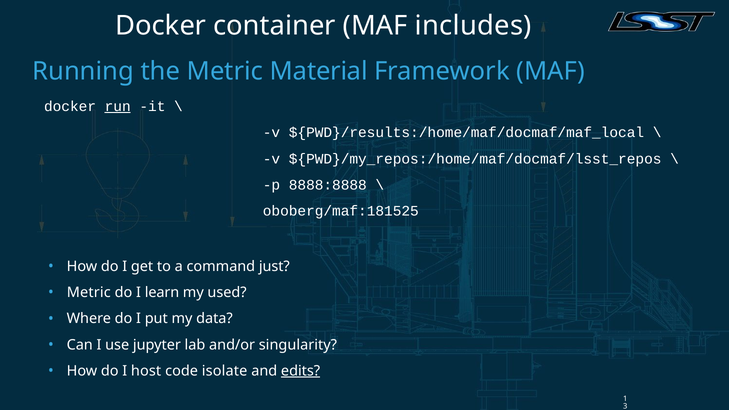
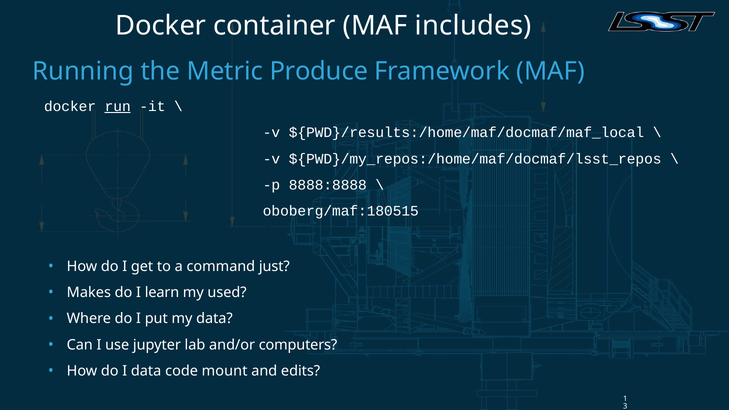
Material: Material -> Produce (319, 71)
oboberg/maf:181525: oboberg/maf:181525 -> oboberg/maf:180515 (341, 211)
Metric: Metric -> Makes (89, 293)
singularity: singularity -> computers (298, 345)
I host: host -> data (146, 371)
isolate: isolate -> mount (225, 371)
edits underline: present -> none (301, 371)
